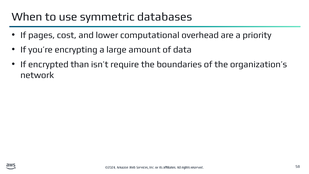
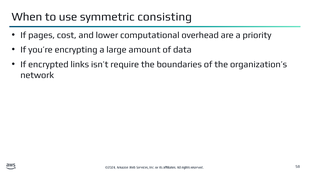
databases: databases -> consisting (165, 17)
than: than -> links (80, 64)
